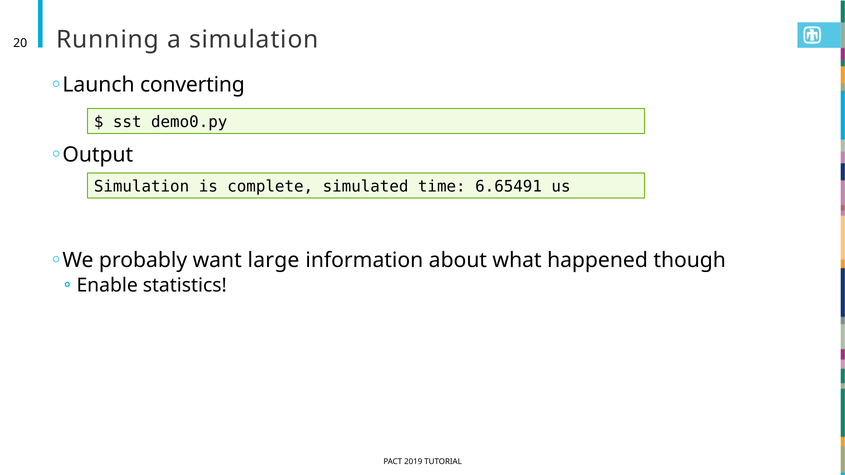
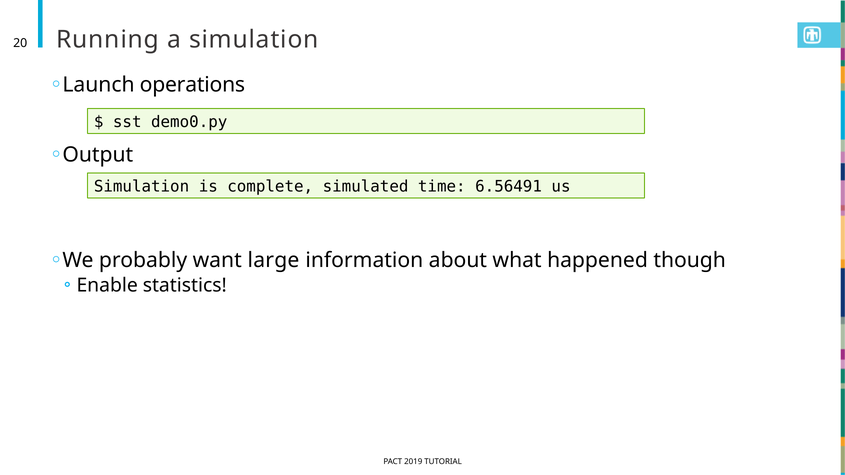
converting: converting -> operations (192, 85)
6.65491: 6.65491 -> 6.56491 (509, 187)
